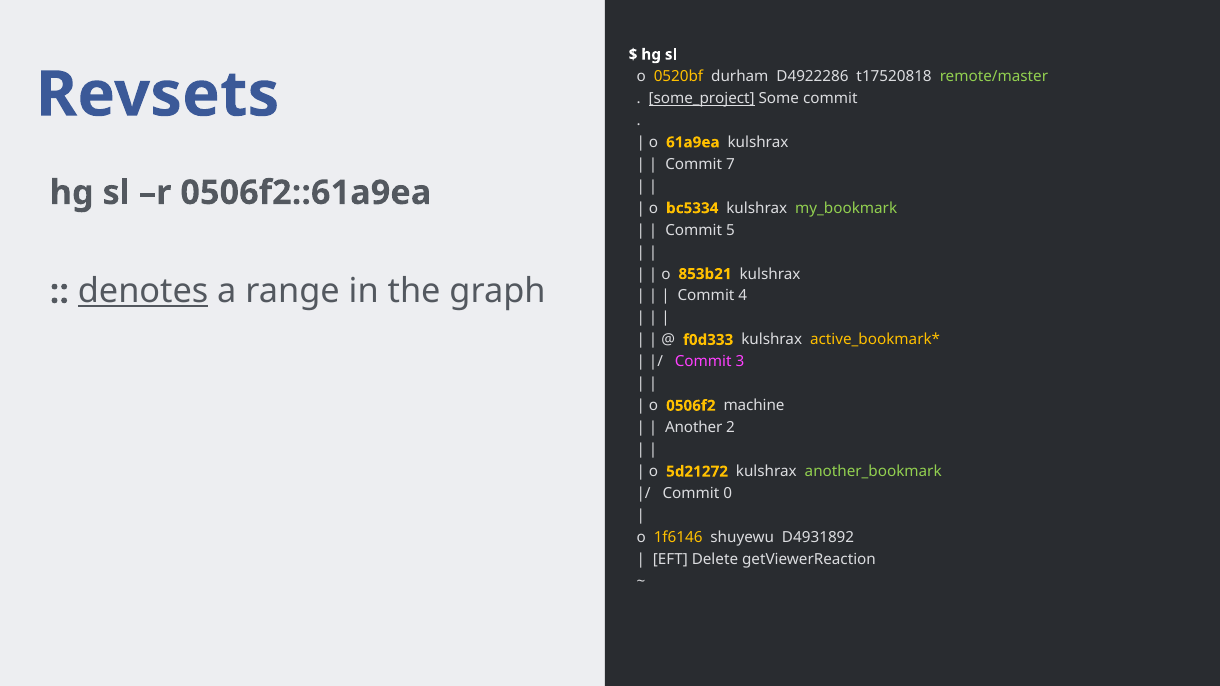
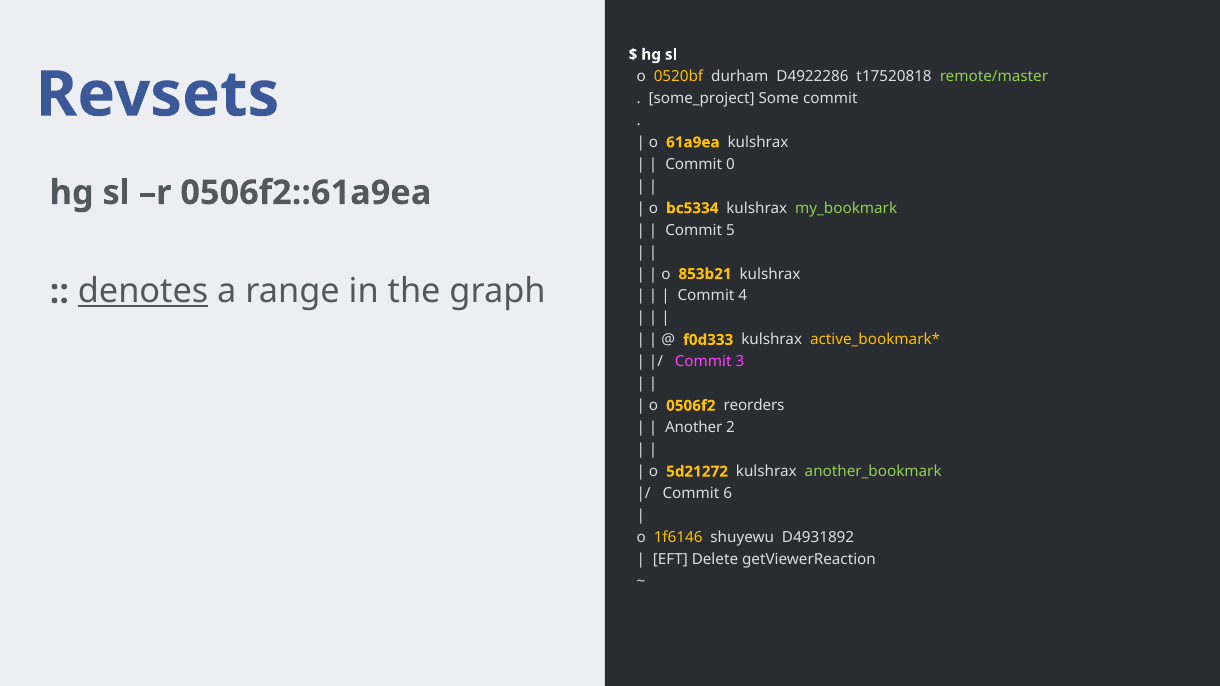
some_project underline: present -> none (702, 98)
7: 7 -> 0 (730, 164)
machine: machine -> reorders (754, 406)
0: 0 -> 6 (728, 494)
